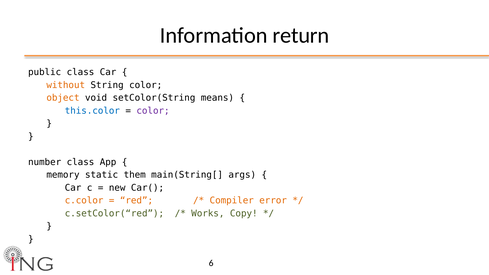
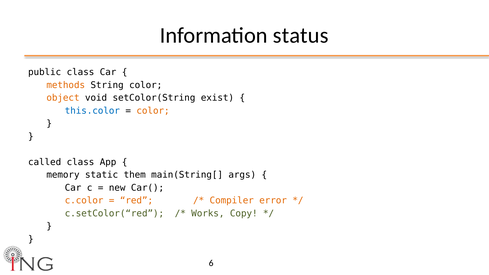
return: return -> status (301, 36)
without: without -> methods (66, 85)
means: means -> exist (217, 98)
color colour: purple -> orange (153, 111)
number: number -> called (45, 162)
